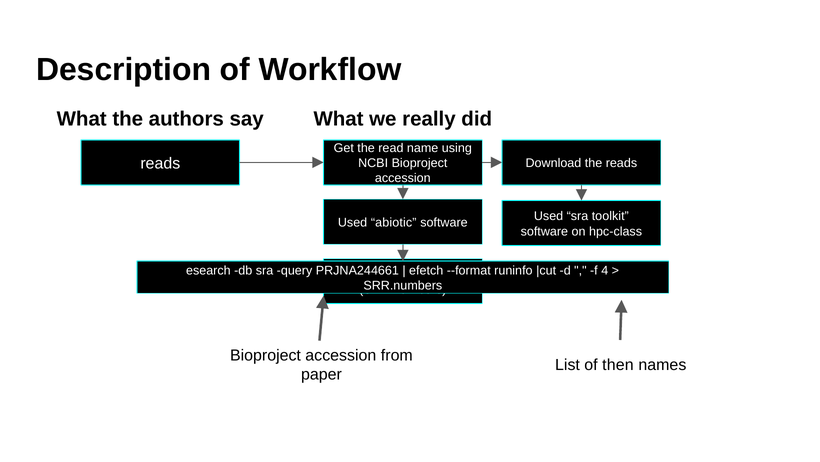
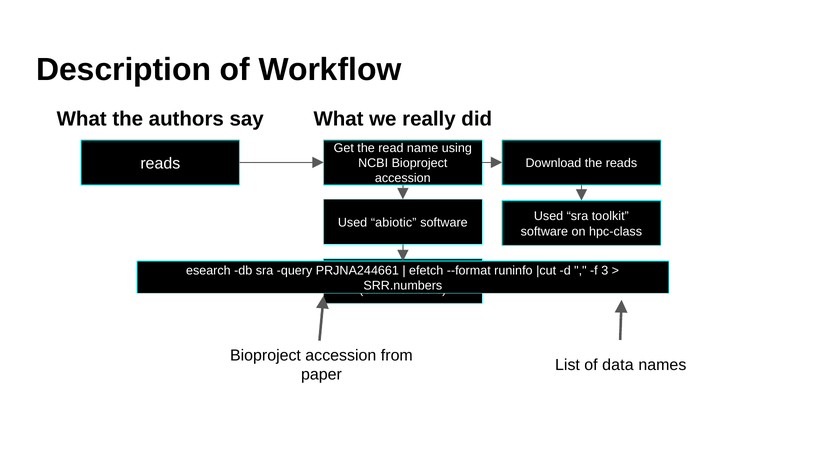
4: 4 -> 3 (605, 270)
then: then -> data (618, 365)
